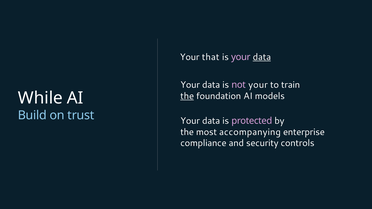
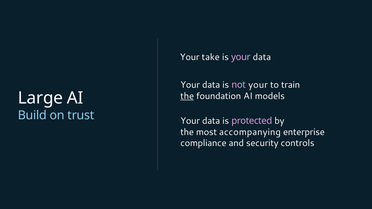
that: that -> take (211, 57)
data underline: present -> none (262, 57)
While: While -> Large (40, 98)
